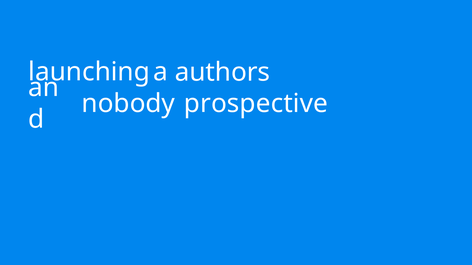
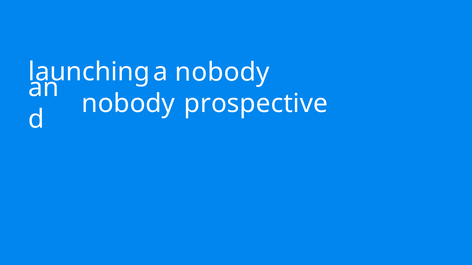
a authors: authors -> nobody (222, 72)
